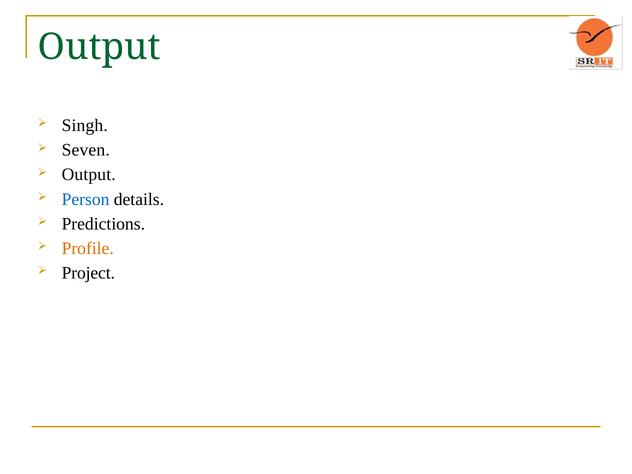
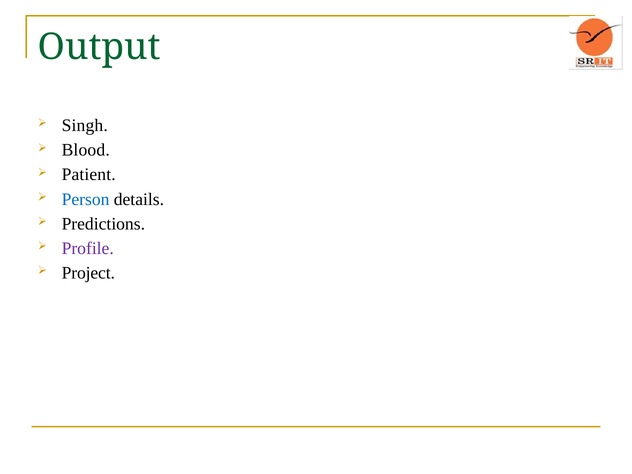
Seven: Seven -> Blood (86, 150)
Output: Output -> Patient (89, 175)
Profile colour: orange -> purple (88, 248)
